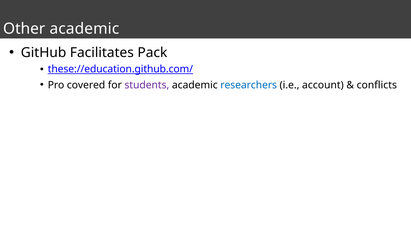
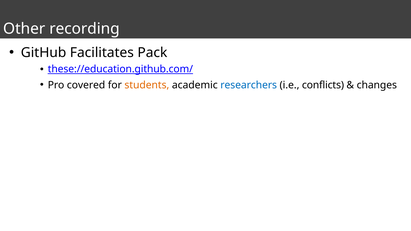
Other academic: academic -> recording (84, 29)
students colour: purple -> orange (147, 85)
account: account -> conflicts (323, 85)
conflicts: conflicts -> changes (377, 85)
